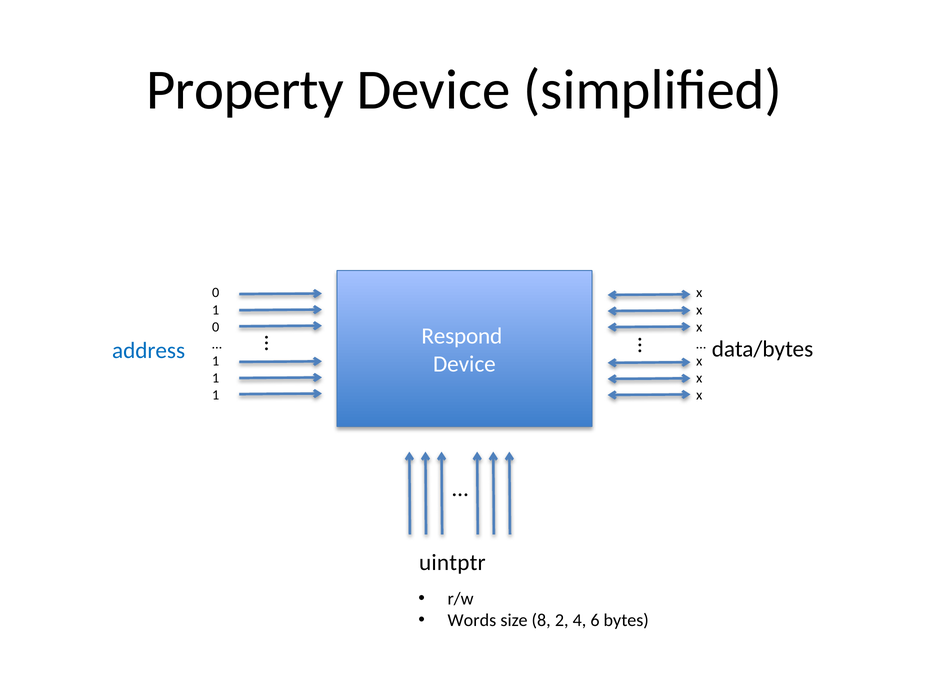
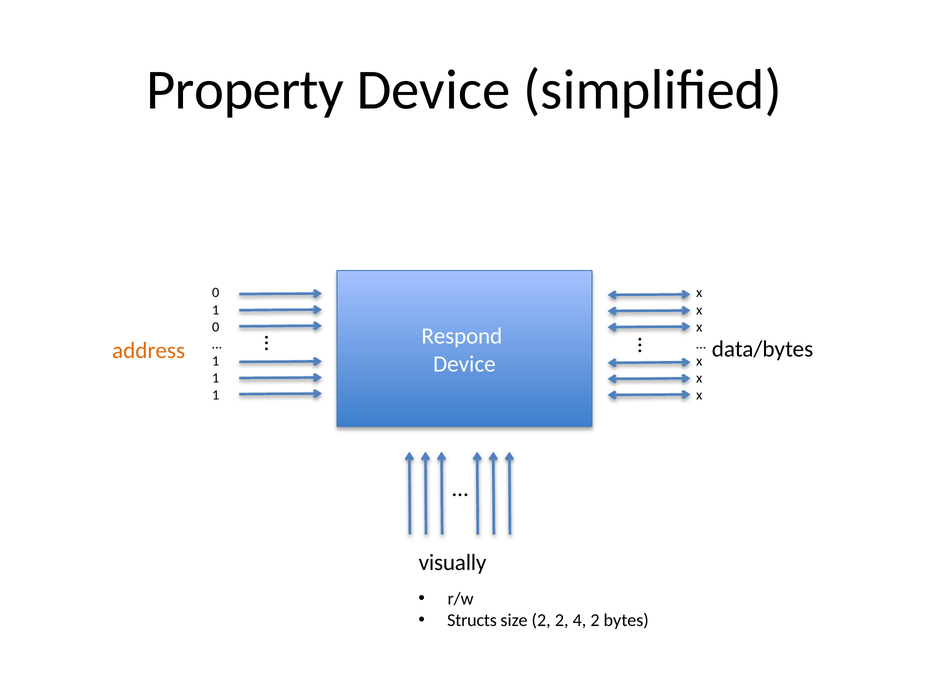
address colour: blue -> orange (149, 350)
uintptr: uintptr -> visually (453, 562)
Words: Words -> Structs (472, 620)
size 8: 8 -> 2 (541, 620)
4 6: 6 -> 2 (595, 620)
